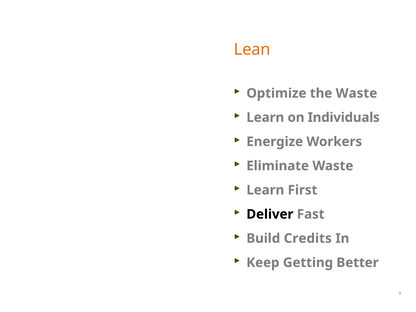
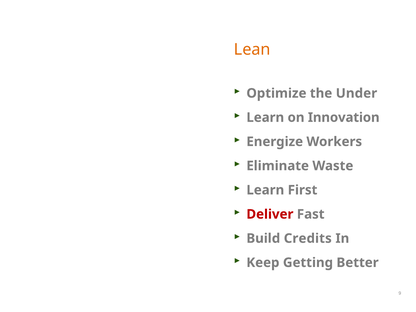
the Waste: Waste -> Under (356, 93)
Individuals: Individuals -> Innovation (344, 117)
Deliver colour: black -> red (270, 214)
